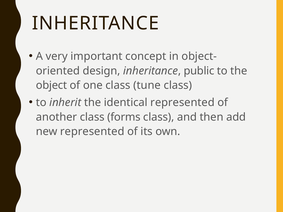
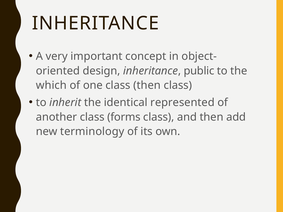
object: object -> which (51, 85)
class tune: tune -> then (147, 85)
new represented: represented -> terminology (92, 132)
